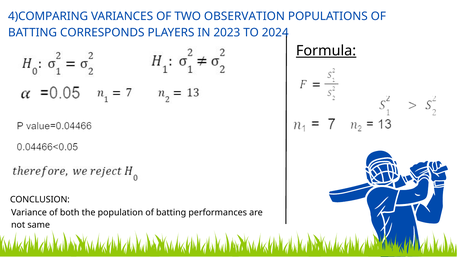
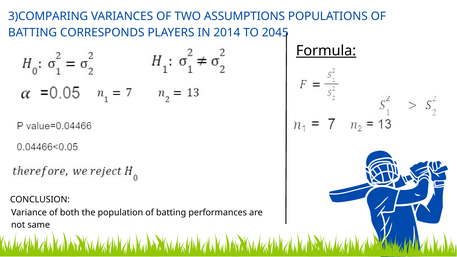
4)COMPARING: 4)COMPARING -> 3)COMPARING (48, 16)
OBSERVATION: OBSERVATION -> ASSUMPTIONS (244, 16)
2023: 2023 -> 2014 (227, 33)
2024: 2024 -> 2045 (275, 33)
